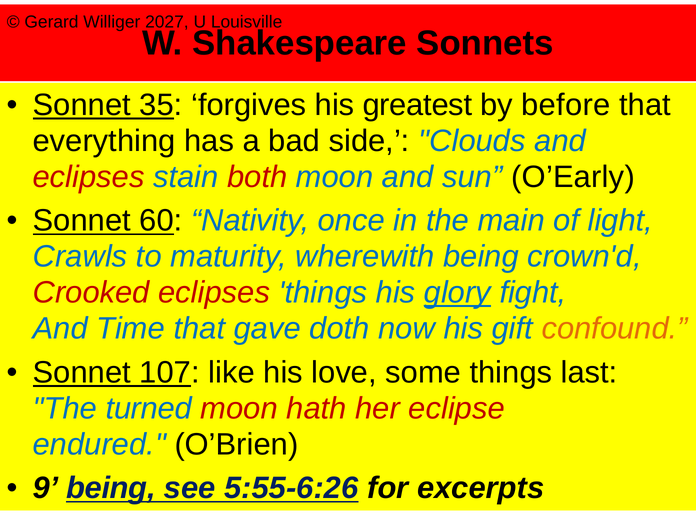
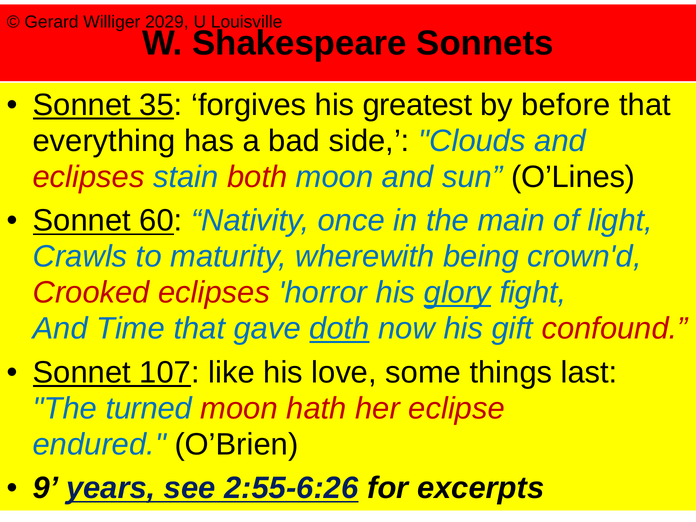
2027: 2027 -> 2029 (167, 22)
O’Early: O’Early -> O’Lines (573, 177)
eclipses things: things -> horror (323, 293)
doth underline: none -> present (340, 329)
confound colour: orange -> red (615, 329)
9 being: being -> years (111, 488)
5:55-6:26: 5:55-6:26 -> 2:55-6:26 (291, 488)
